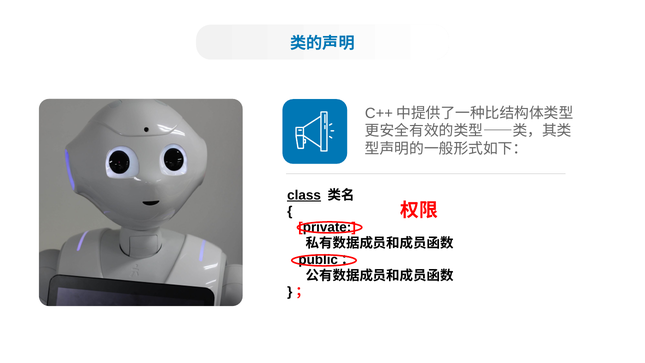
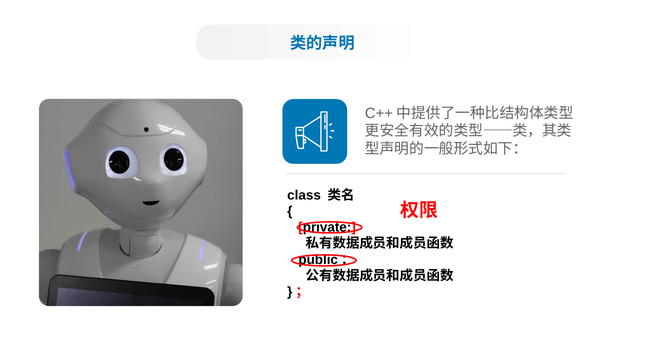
class underline: present -> none (304, 195)
